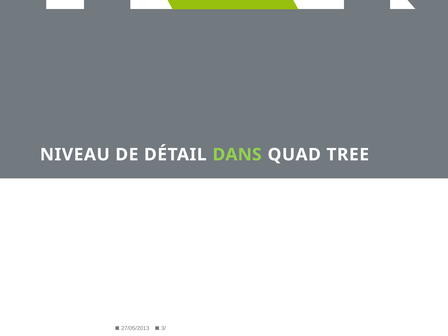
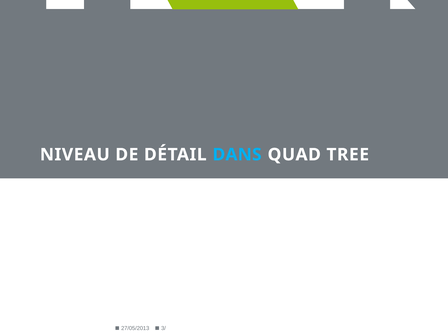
DANS colour: light green -> light blue (237, 155)
